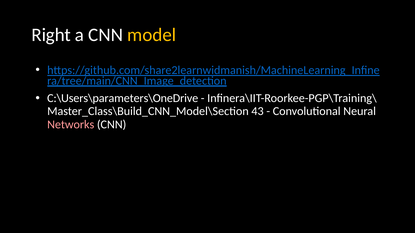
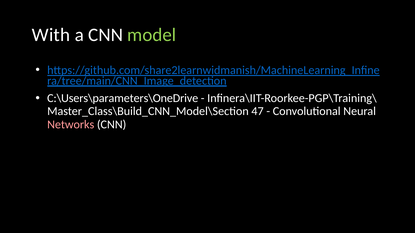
Right: Right -> With (51, 35)
model colour: yellow -> light green (152, 35)
43: 43 -> 47 (258, 112)
